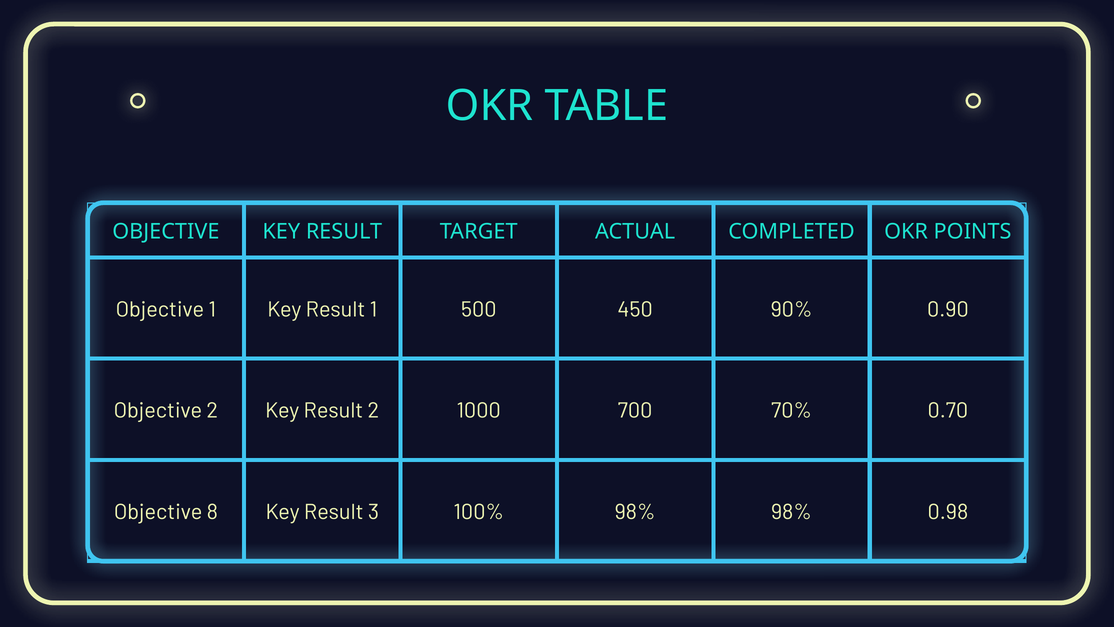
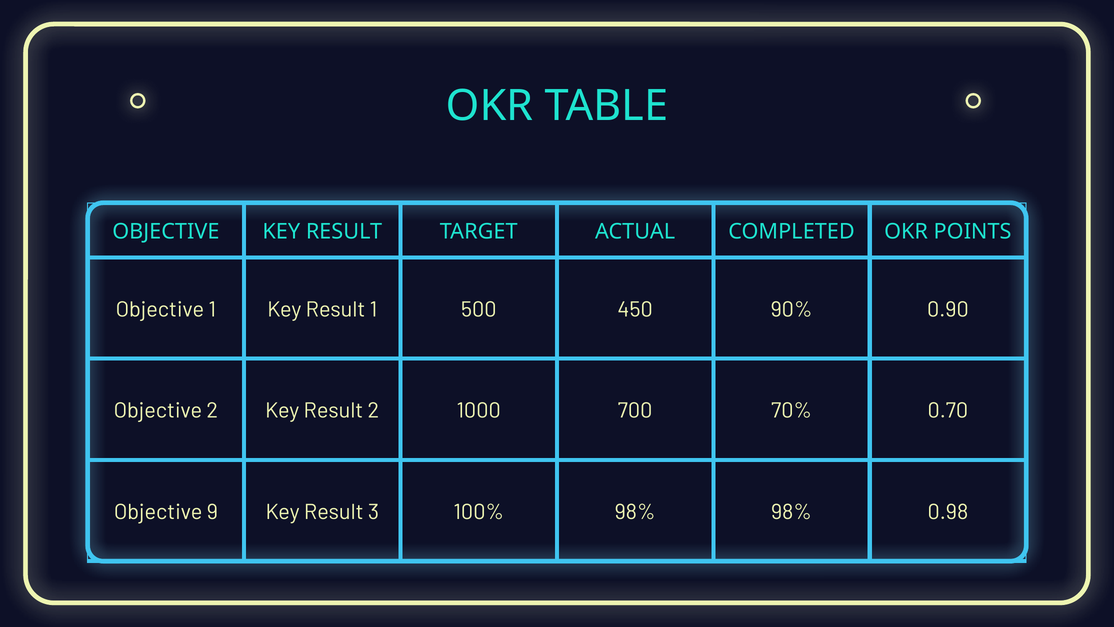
8: 8 -> 9 (212, 512)
